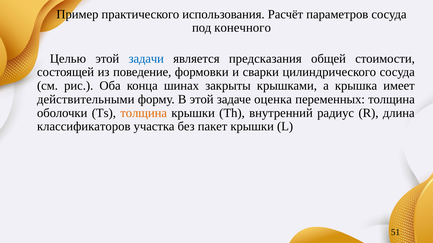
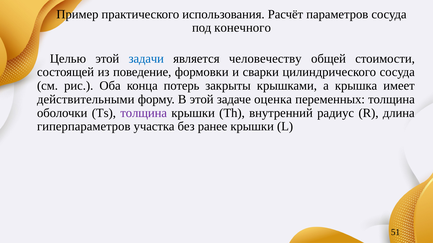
предсказания: предсказания -> человечеству (265, 59)
шинах: шинах -> потерь (182, 86)
толщина colour: orange -> purple (144, 113)
классификаторов: классификаторов -> гиперпараметров (84, 127)
пакет: пакет -> ранее (213, 127)
